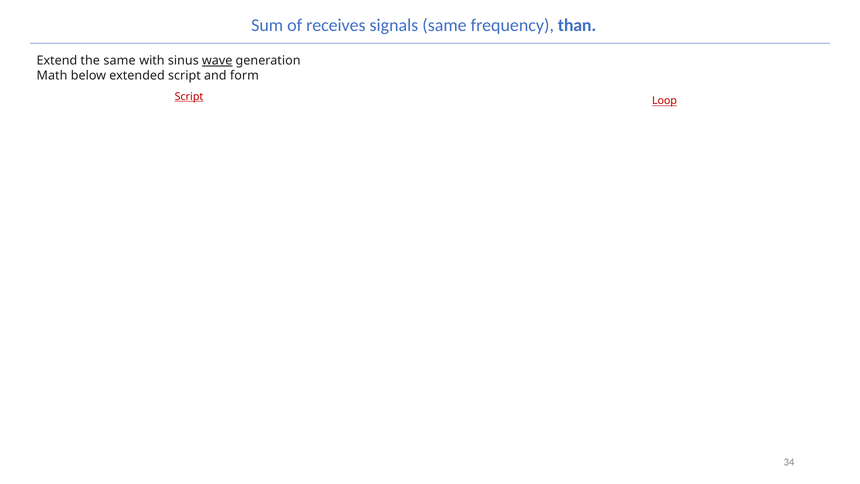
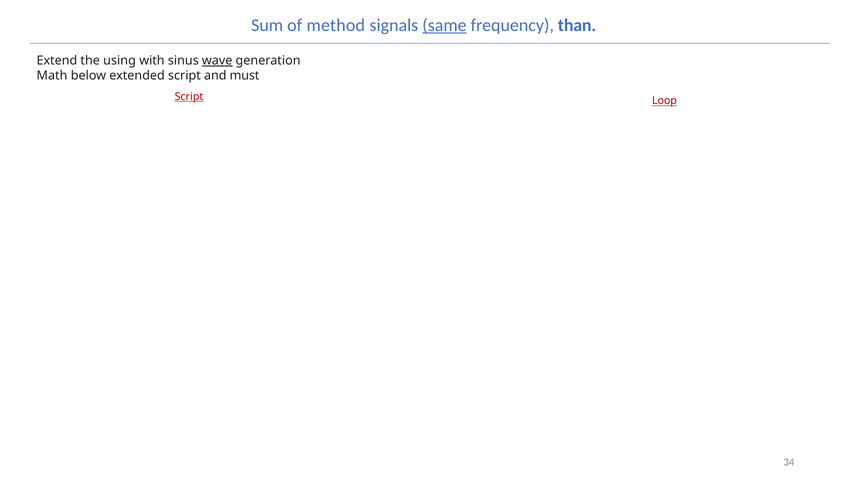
receives: receives -> method (336, 25)
same underline: none -> present (444, 25)
the same: same -> using (120, 61)
form: form -> must (244, 76)
